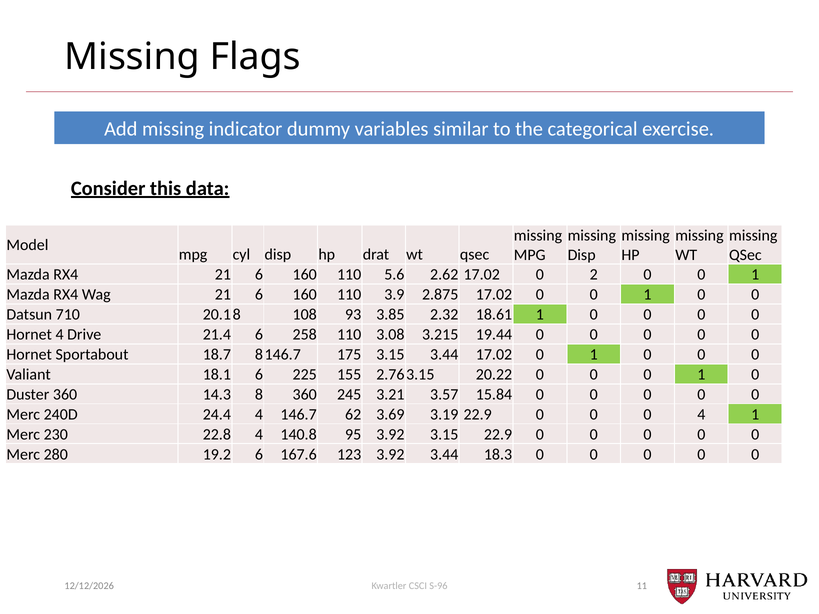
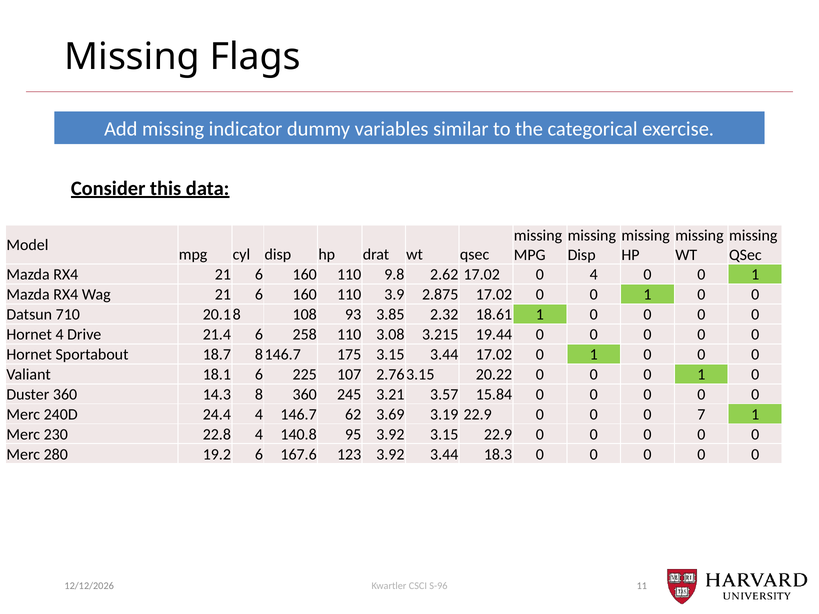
5.6: 5.6 -> 9.8 (394, 275)
0 2: 2 -> 4 (594, 275)
155: 155 -> 107 (349, 375)
0 4: 4 -> 7 (701, 415)
